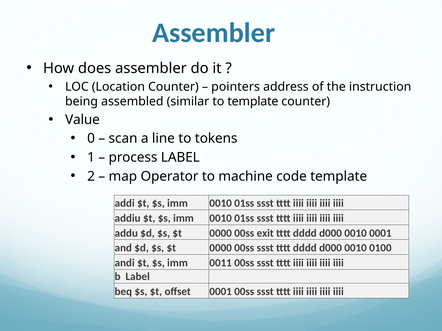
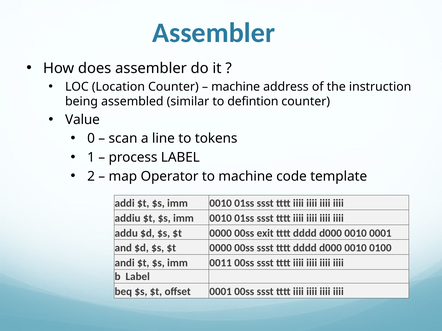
pointers: pointers -> machine (236, 87)
to template: template -> defintion (253, 102)
